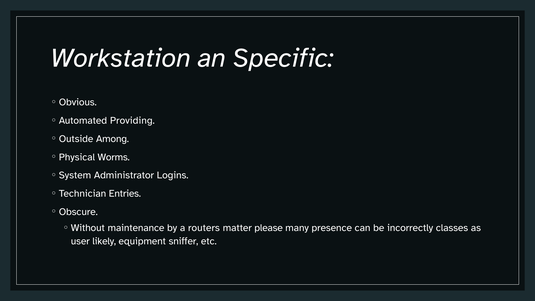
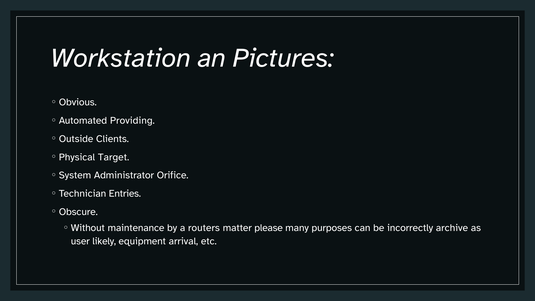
Specific: Specific -> Pictures (283, 58)
Among: Among -> Clients (112, 139)
Worms: Worms -> Target (114, 157)
Logins: Logins -> Orifice (173, 175)
presence: presence -> purposes (332, 228)
classes: classes -> archive (452, 228)
sniffer: sniffer -> arrival (183, 241)
